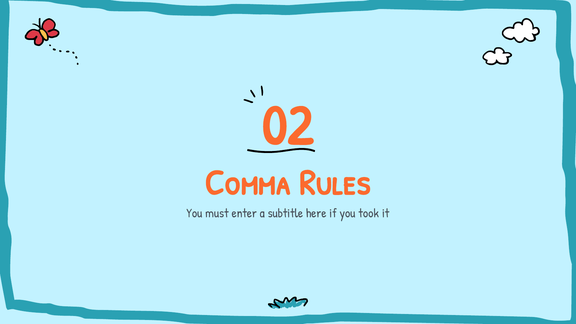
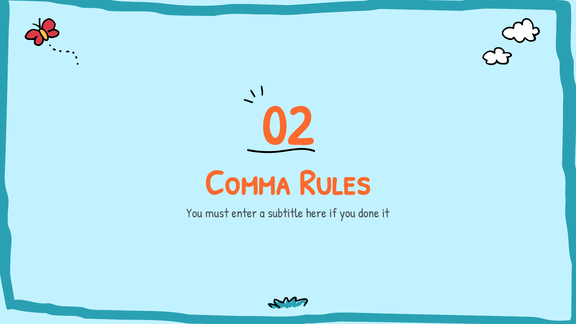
took: took -> done (369, 213)
